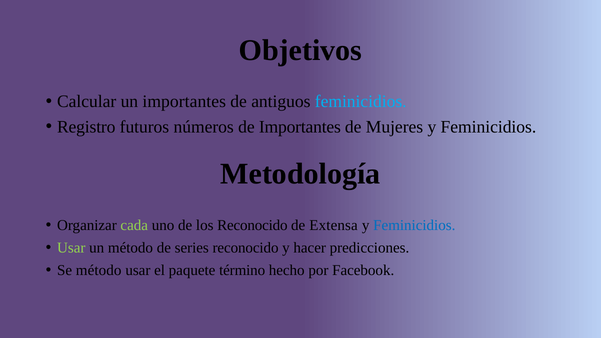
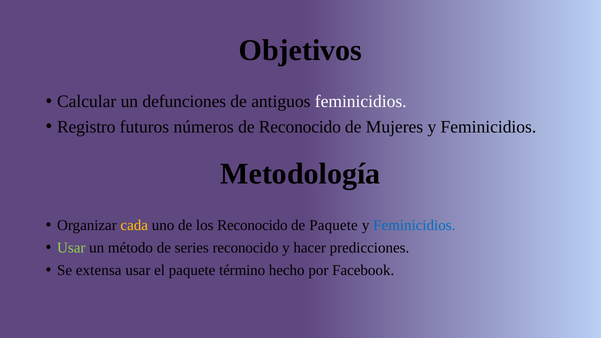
un importantes: importantes -> defunciones (184, 102)
feminicidios colour: light blue -> white (361, 102)
de Importantes: Importantes -> Reconocido (300, 127)
cada colour: light green -> yellow (134, 226)
de Extensa: Extensa -> Paquete (334, 226)
Se método: método -> extensa (99, 270)
